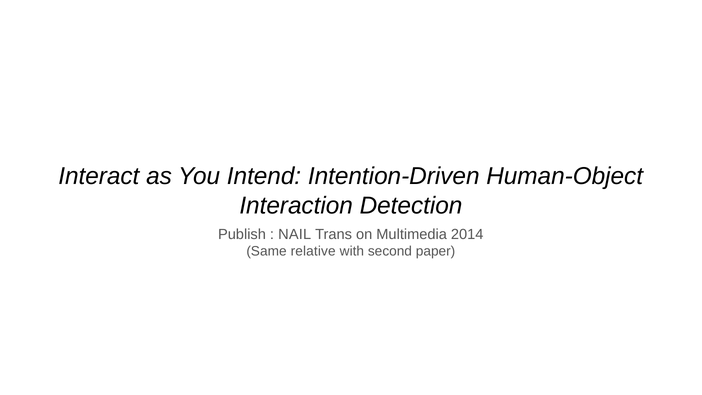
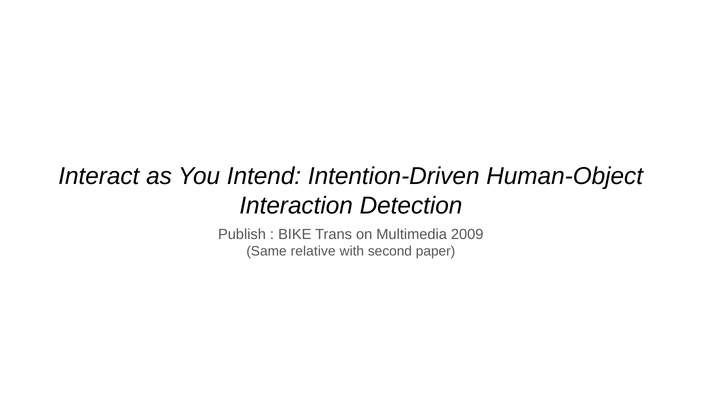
NAIL: NAIL -> BIKE (295, 234)
2014: 2014 -> 2009 (467, 234)
